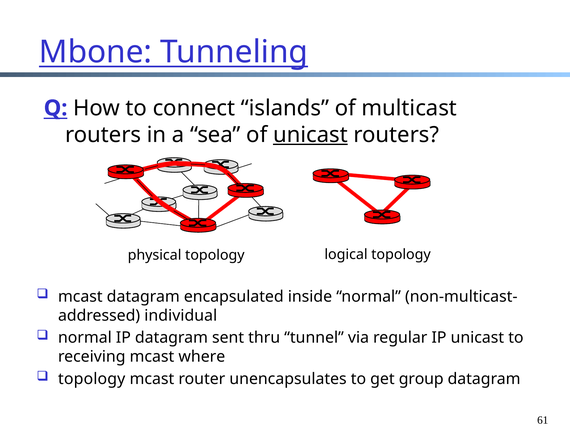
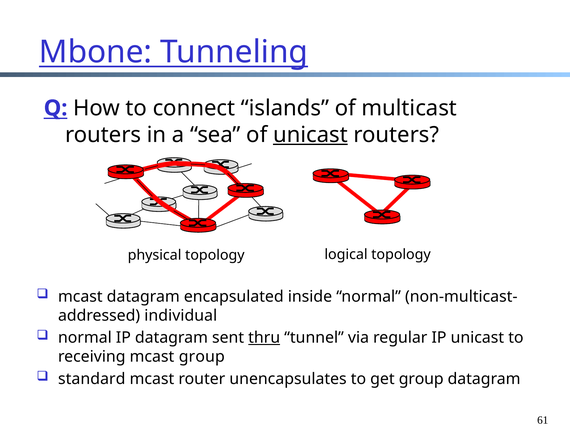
thru underline: none -> present (264, 337)
mcast where: where -> group (202, 356)
topology: topology -> standard (92, 378)
